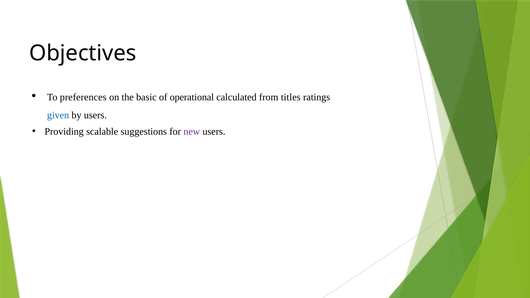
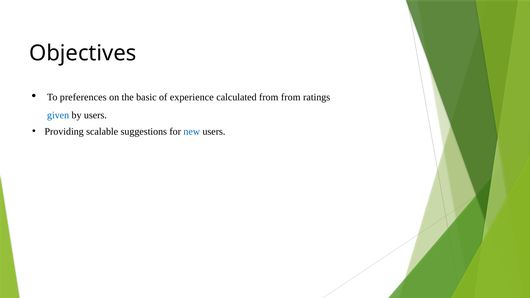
operational: operational -> experience (192, 97)
from titles: titles -> from (291, 97)
new colour: purple -> blue (192, 132)
